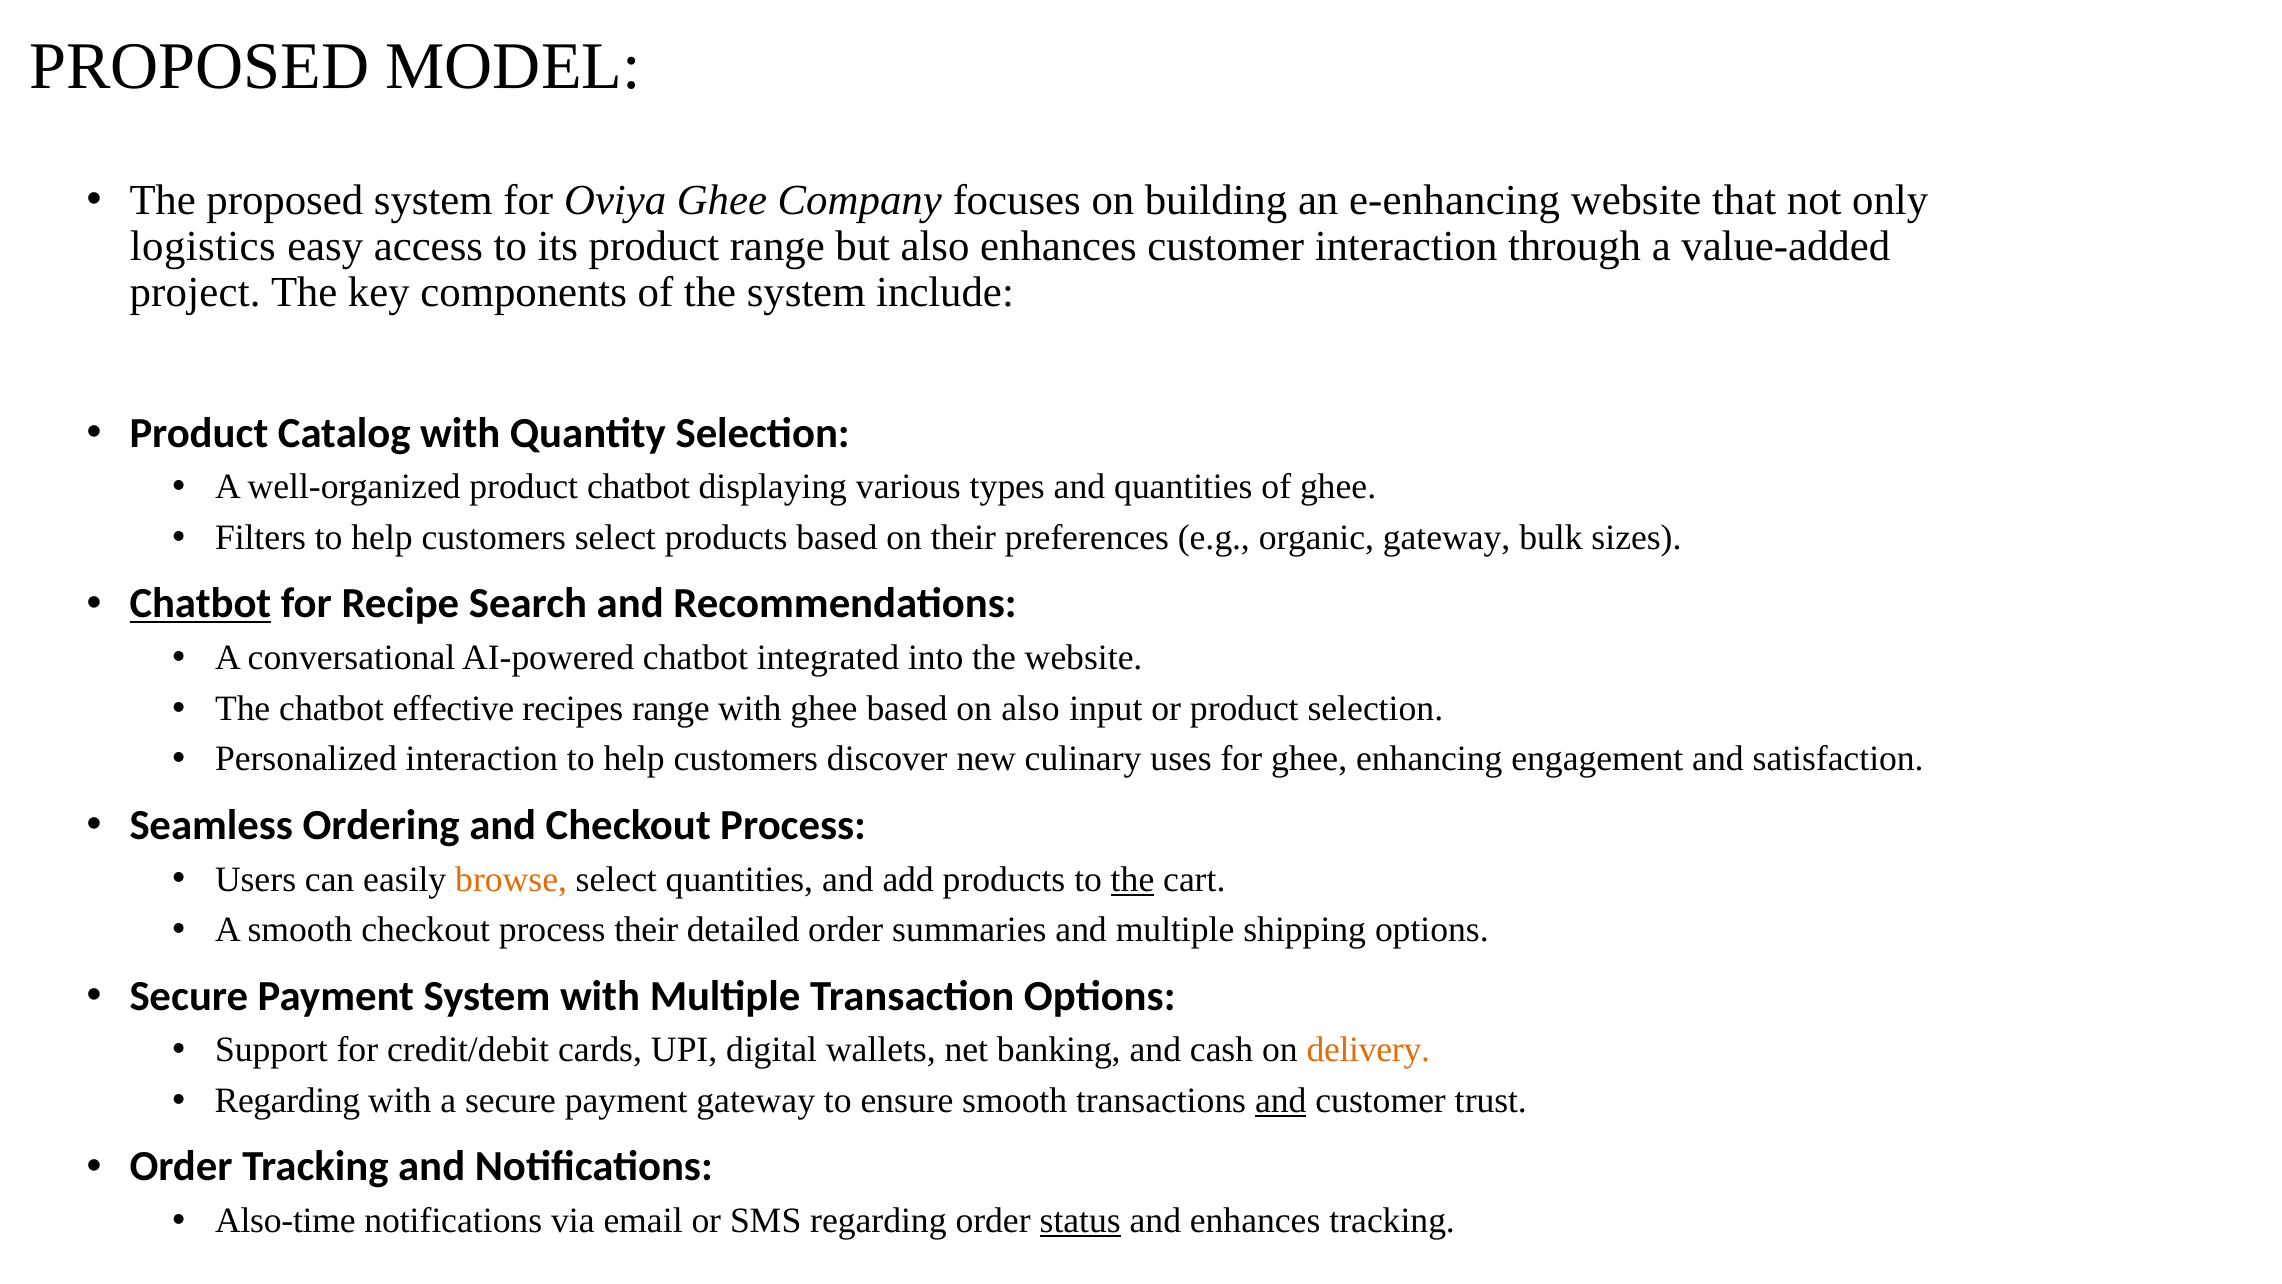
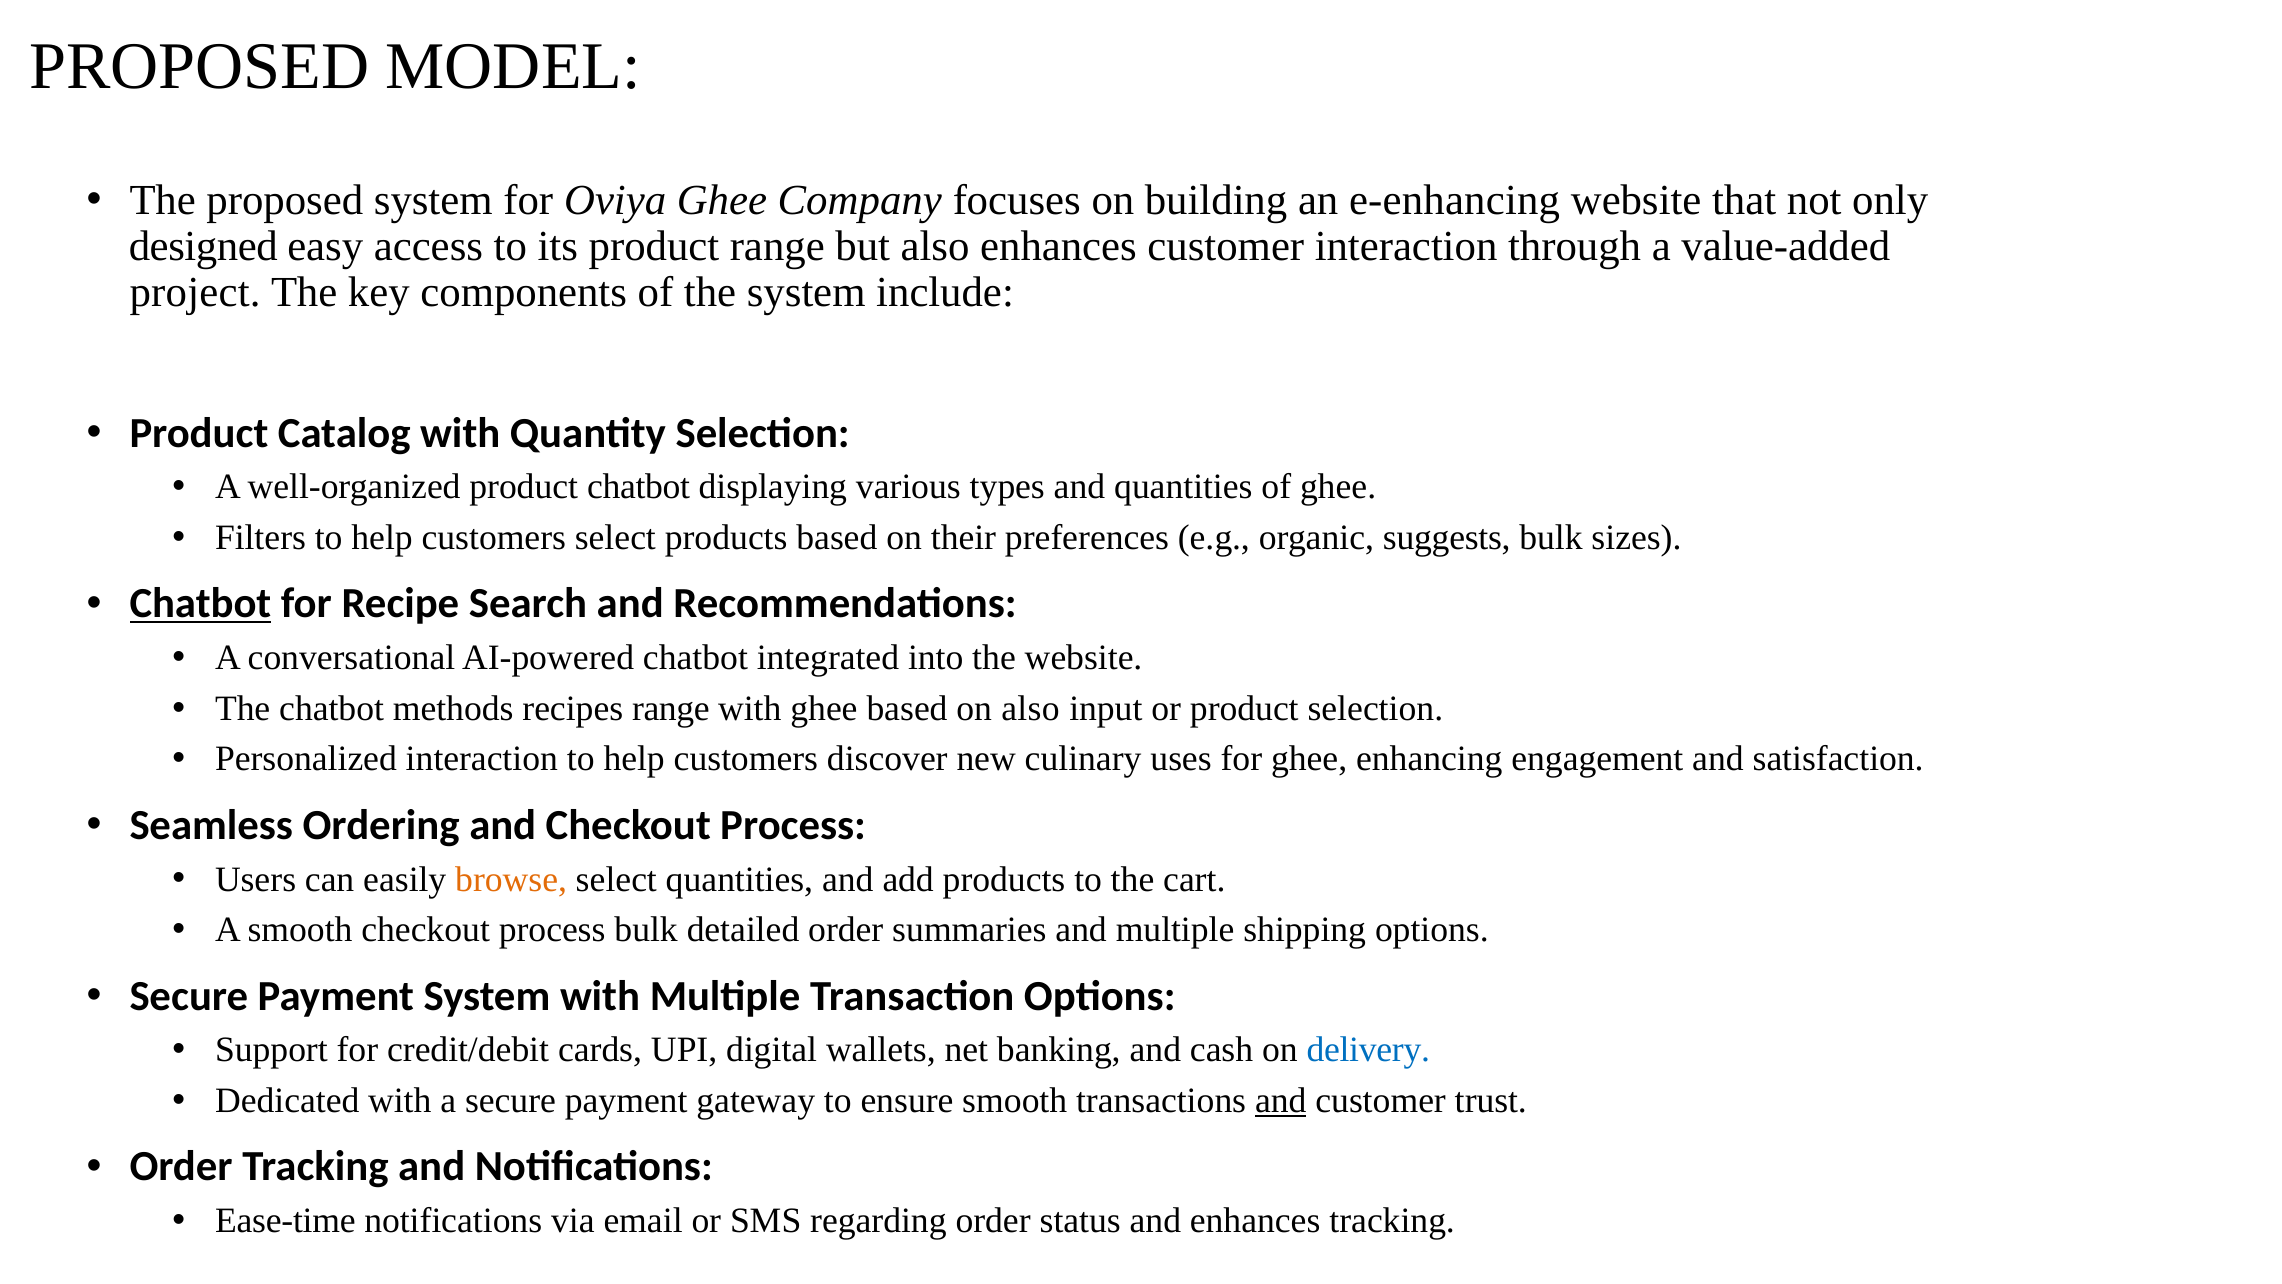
logistics: logistics -> designed (203, 247)
organic gateway: gateway -> suggests (1447, 537)
effective: effective -> methods (453, 708)
the underline: present -> none (1133, 879)
process their: their -> bulk (646, 929)
delivery colour: orange -> blue (1368, 1050)
Regarding: Regarding -> Dedicated (287, 1100)
Also-time: Also-time -> Ease-time (285, 1221)
status underline: present -> none (1080, 1221)
